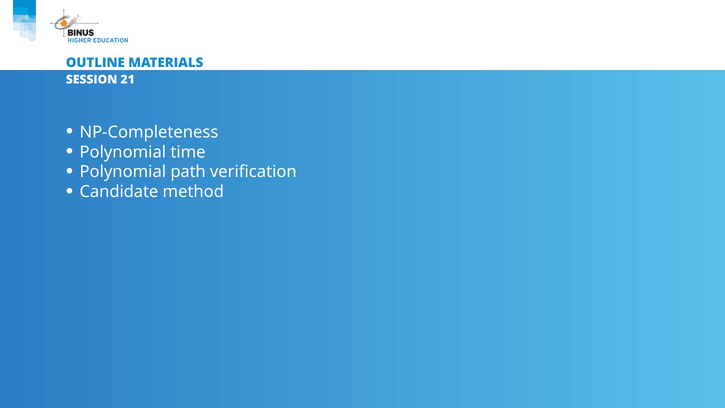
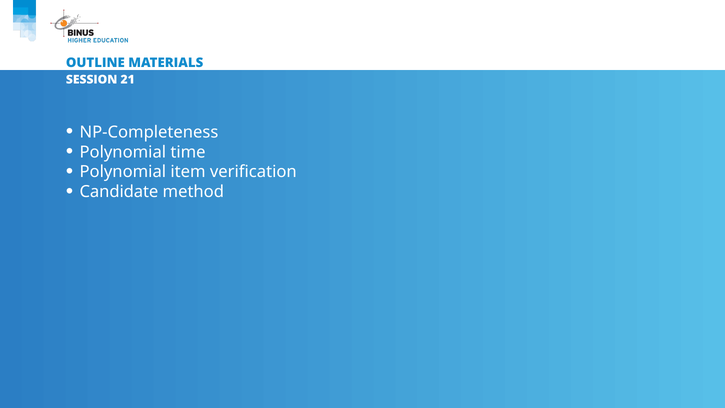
path: path -> item (188, 172)
